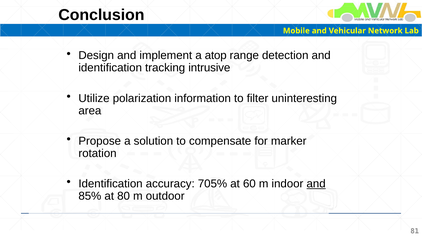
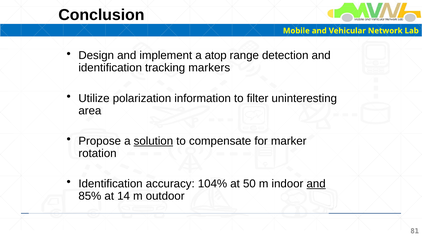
intrusive: intrusive -> markers (209, 68)
solution underline: none -> present (153, 141)
705%: 705% -> 104% (212, 184)
60: 60 -> 50 (249, 184)
80: 80 -> 14 (124, 196)
